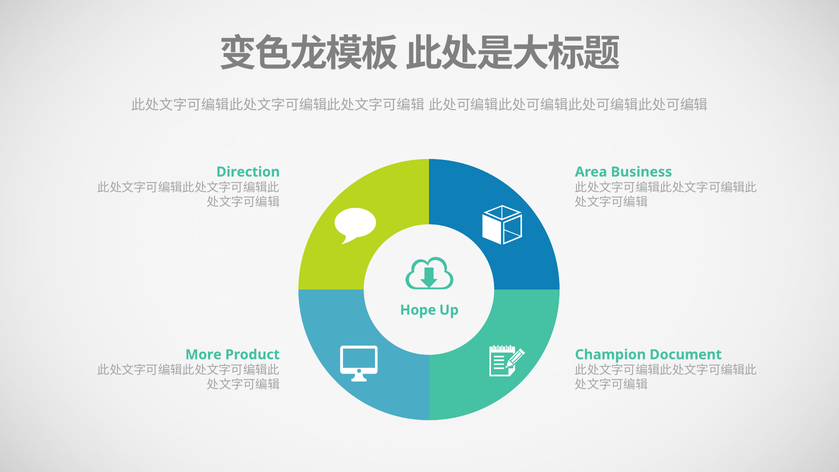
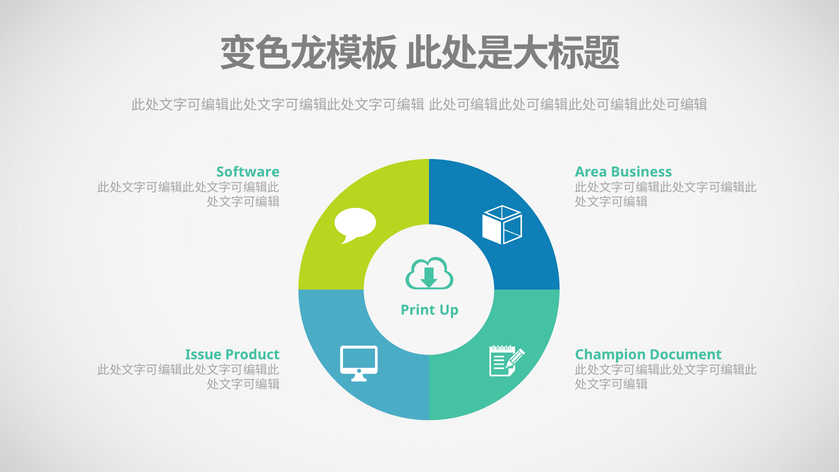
Direction: Direction -> Software (248, 172)
Hope: Hope -> Print (418, 310)
More: More -> Issue (203, 355)
